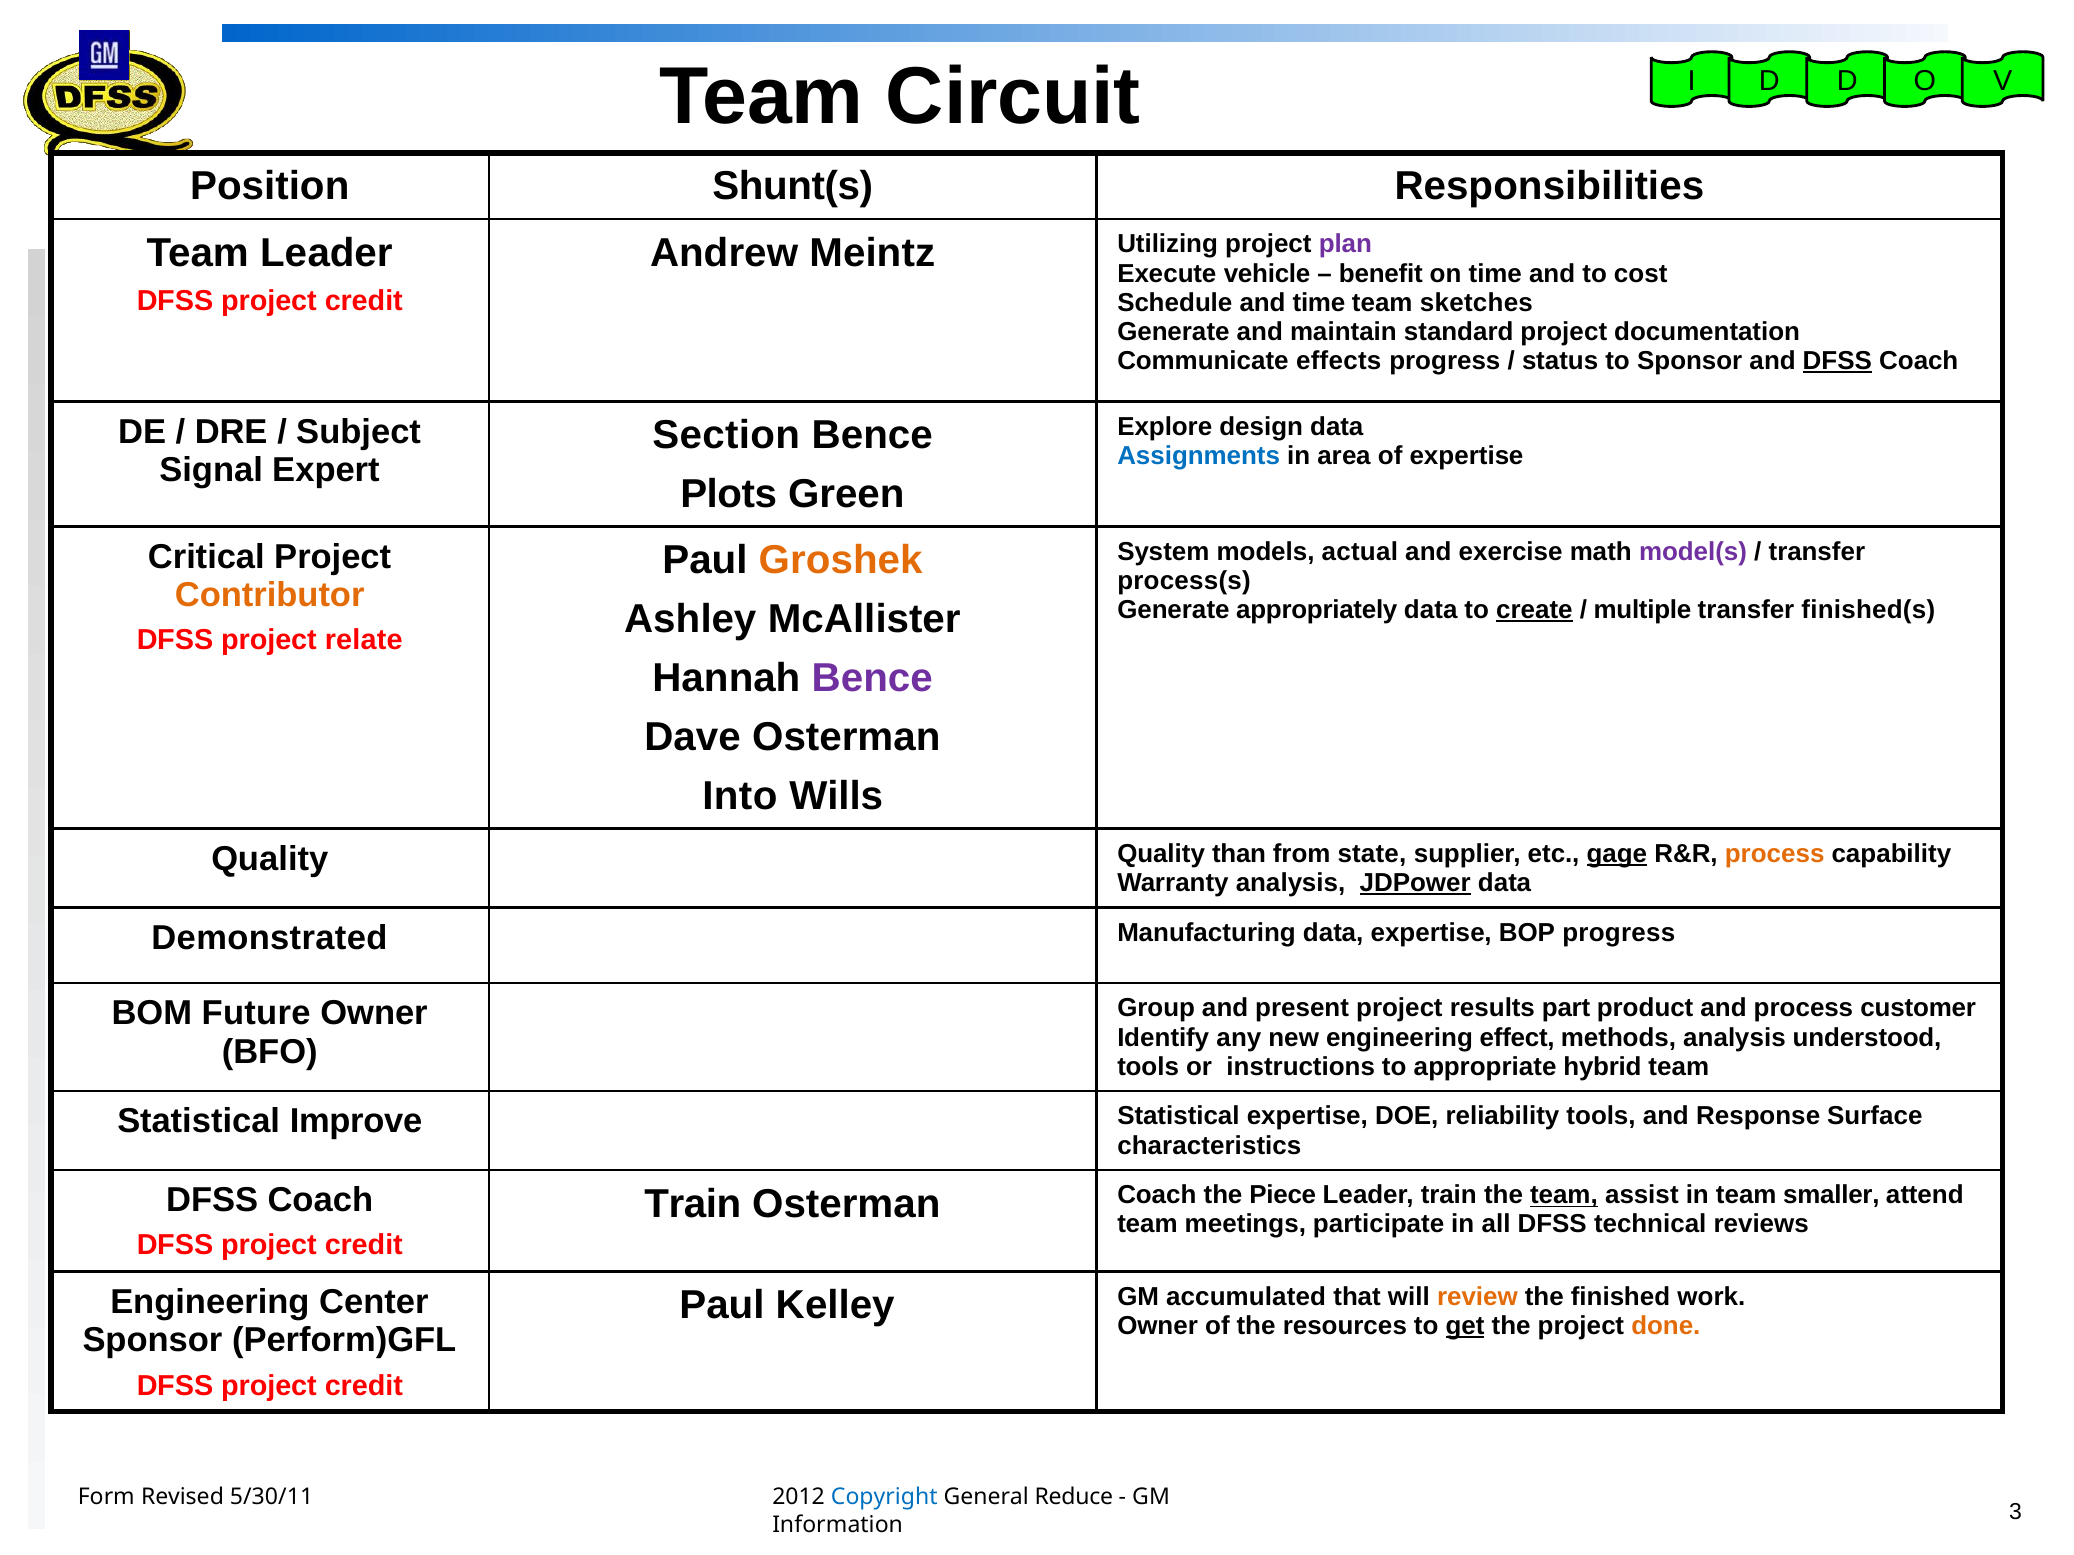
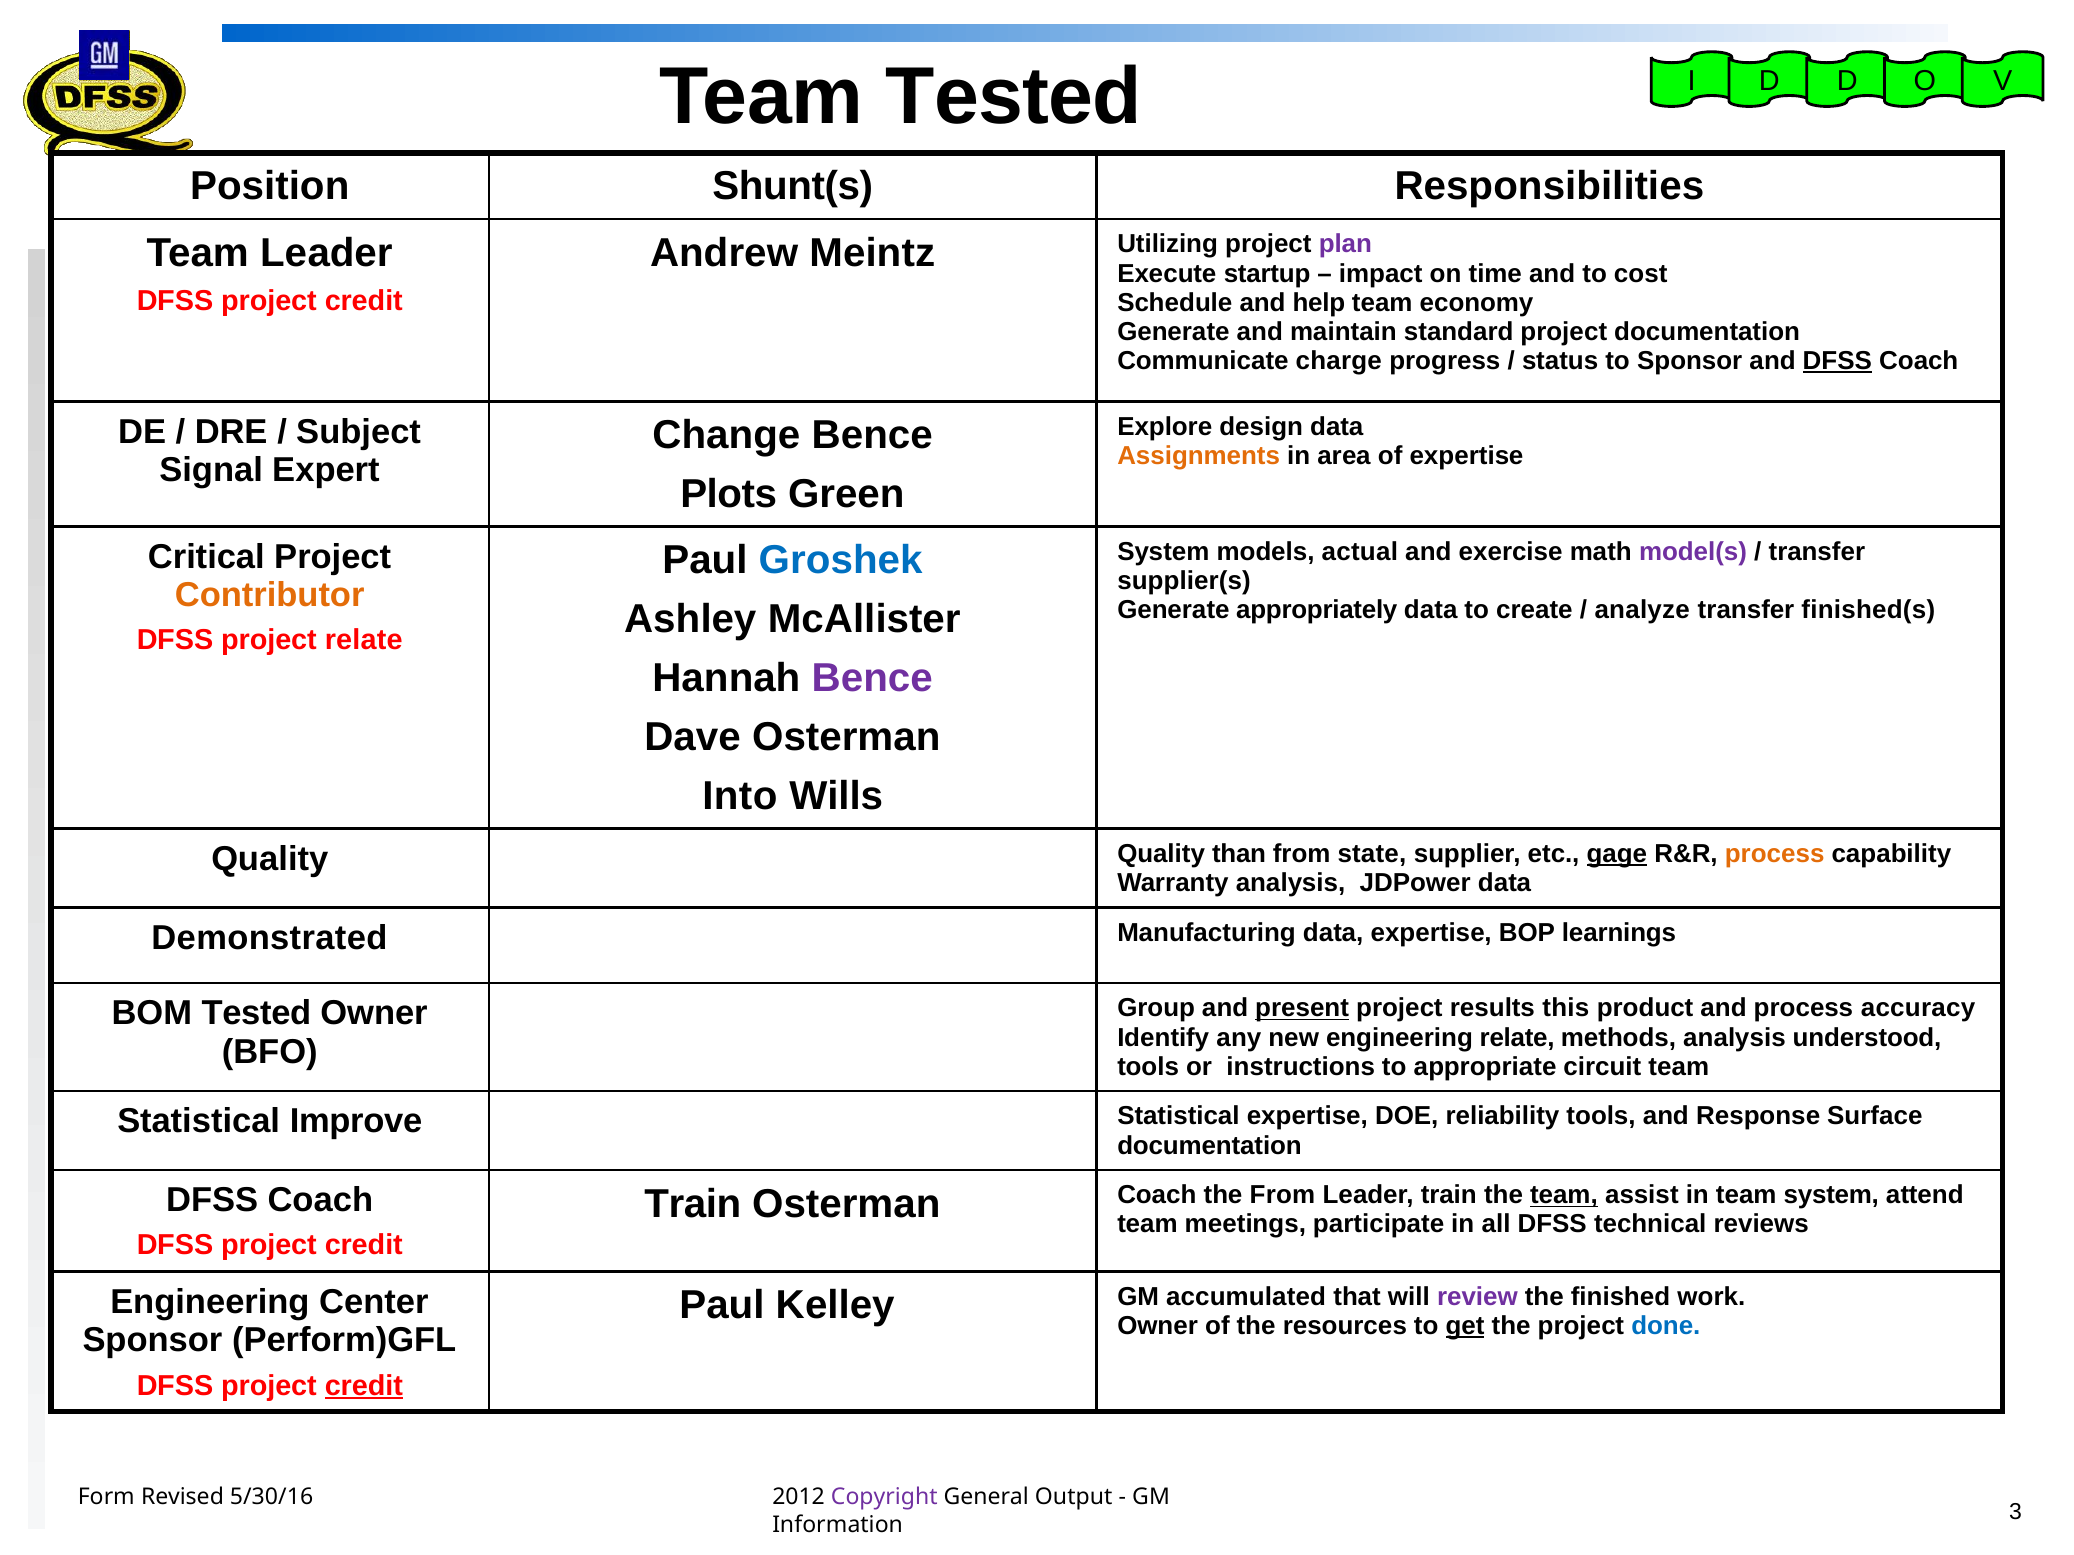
Team Circuit: Circuit -> Tested (1014, 97)
vehicle: vehicle -> startup (1267, 274)
benefit: benefit -> impact (1381, 274)
and time: time -> help (1319, 303)
sketches: sketches -> economy (1477, 303)
effects: effects -> charge (1339, 361)
Section: Section -> Change (726, 435)
Assignments colour: blue -> orange (1199, 456)
Groshek colour: orange -> blue (841, 560)
process(s: process(s -> supplier(s (1184, 581)
create underline: present -> none (1534, 610)
multiple: multiple -> analyze (1642, 610)
JDPower underline: present -> none (1415, 883)
BOP progress: progress -> learnings (1619, 933)
present underline: none -> present (1302, 1009)
part: part -> this (1566, 1009)
customer: customer -> accuracy (1918, 1009)
BOM Future: Future -> Tested (256, 1014)
engineering effect: effect -> relate (1517, 1038)
hybrid: hybrid -> circuit (1602, 1067)
characteristics: characteristics -> documentation (1209, 1146)
the Piece: Piece -> From (1282, 1196)
team smaller: smaller -> system (1831, 1196)
review colour: orange -> purple (1477, 1297)
done colour: orange -> blue (1666, 1326)
credit underline: none -> present (364, 1386)
5/30/11: 5/30/11 -> 5/30/16 (272, 1497)
Copyright colour: blue -> purple (884, 1497)
Reduce: Reduce -> Output (1074, 1497)
